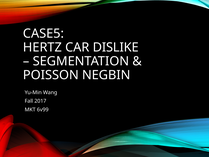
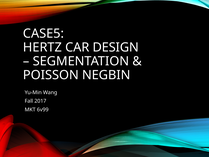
DISLIKE: DISLIKE -> DESIGN (116, 47)
